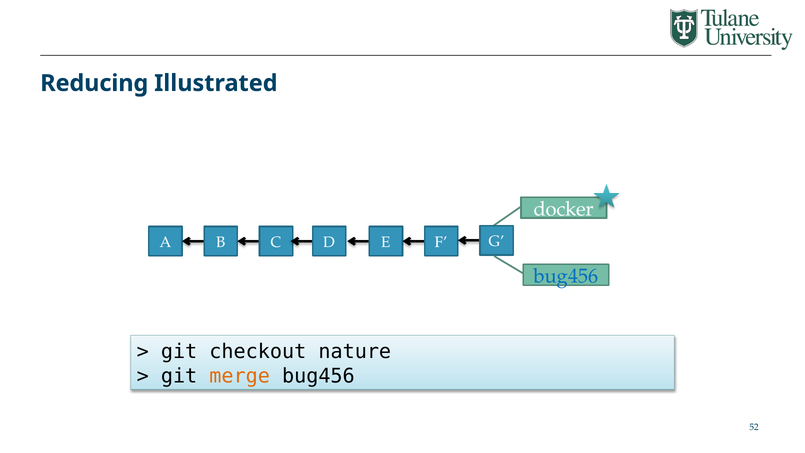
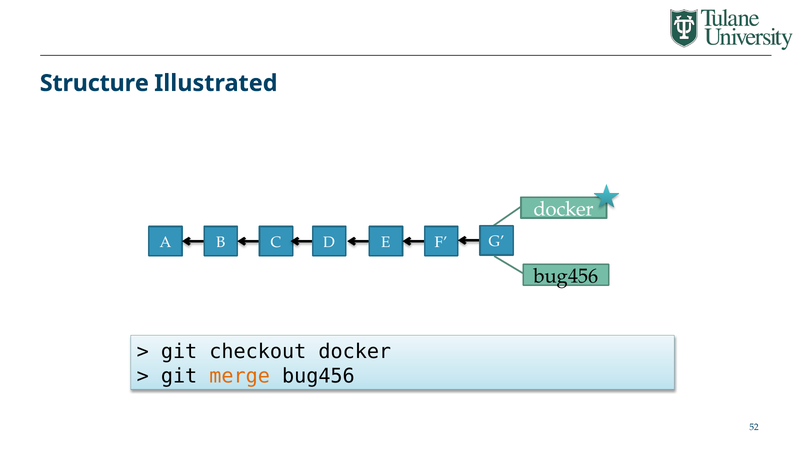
Reducing: Reducing -> Structure (94, 83)
bug456 colour: blue -> black (566, 276)
checkout nature: nature -> docker (355, 352)
